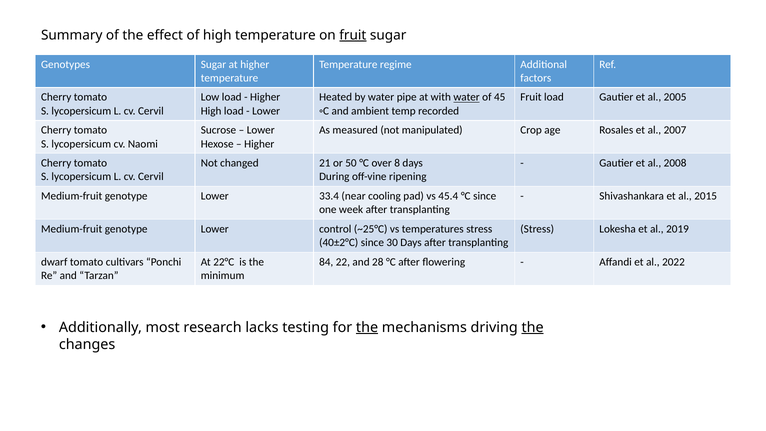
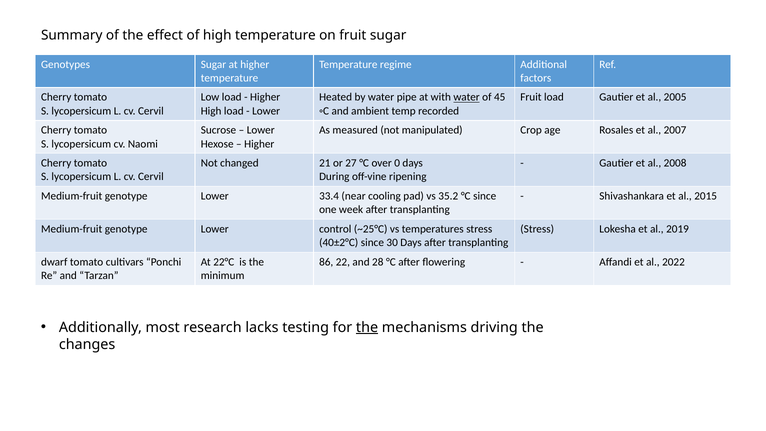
fruit underline: present -> none (353, 35)
50: 50 -> 27 (351, 163)
8: 8 -> 0 (397, 163)
45.4: 45.4 -> 35.2 (448, 196)
84: 84 -> 86 (326, 262)
the underline: present -> none (533, 327)
